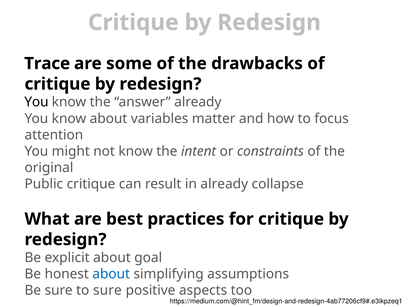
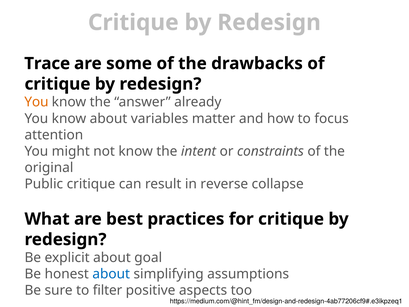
You colour: black -> orange (36, 102)
in already: already -> reverse (224, 184)
to sure: sure -> filter (108, 290)
